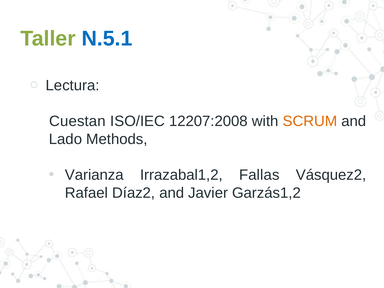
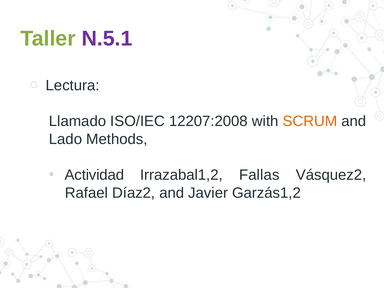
N.5.1 colour: blue -> purple (107, 38)
Cuestan: Cuestan -> Llamado (78, 121)
Varianza: Varianza -> Actividad (94, 175)
